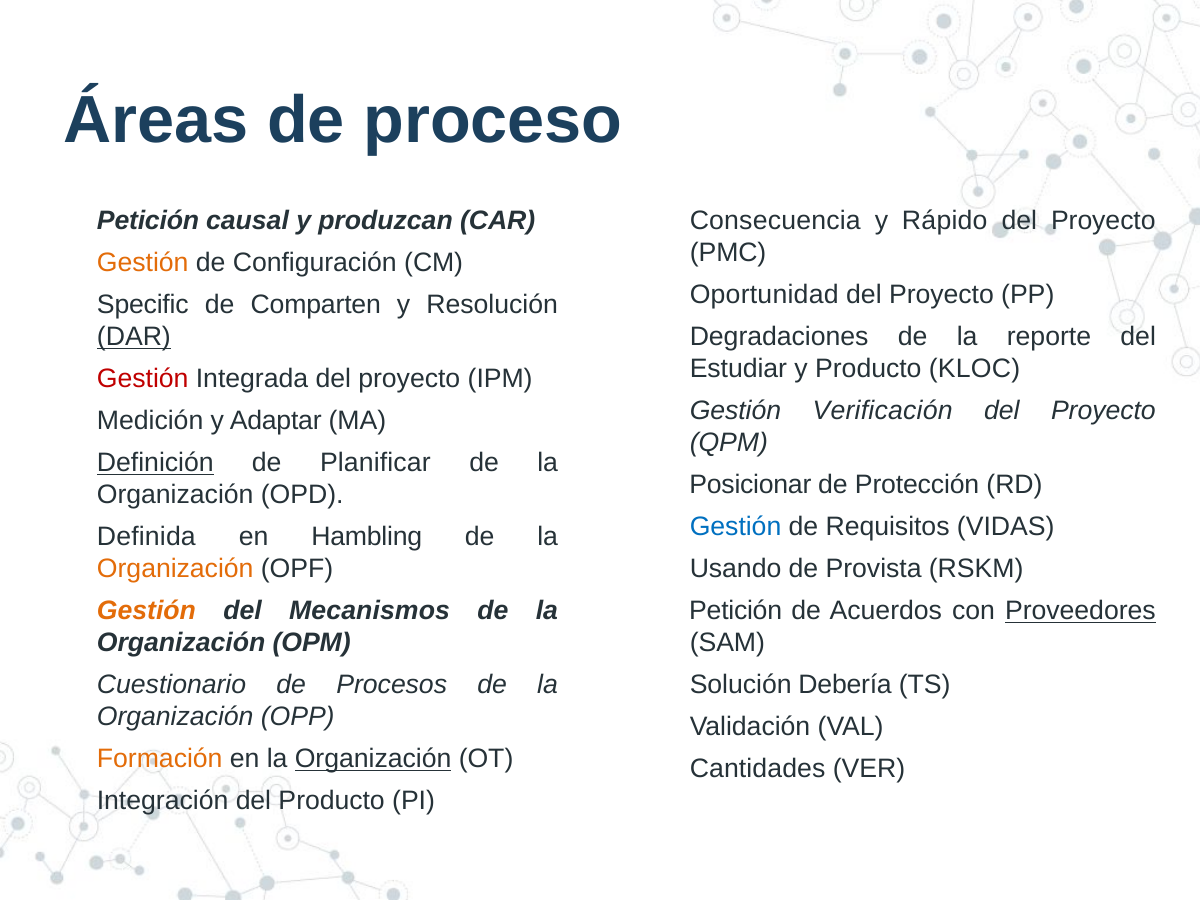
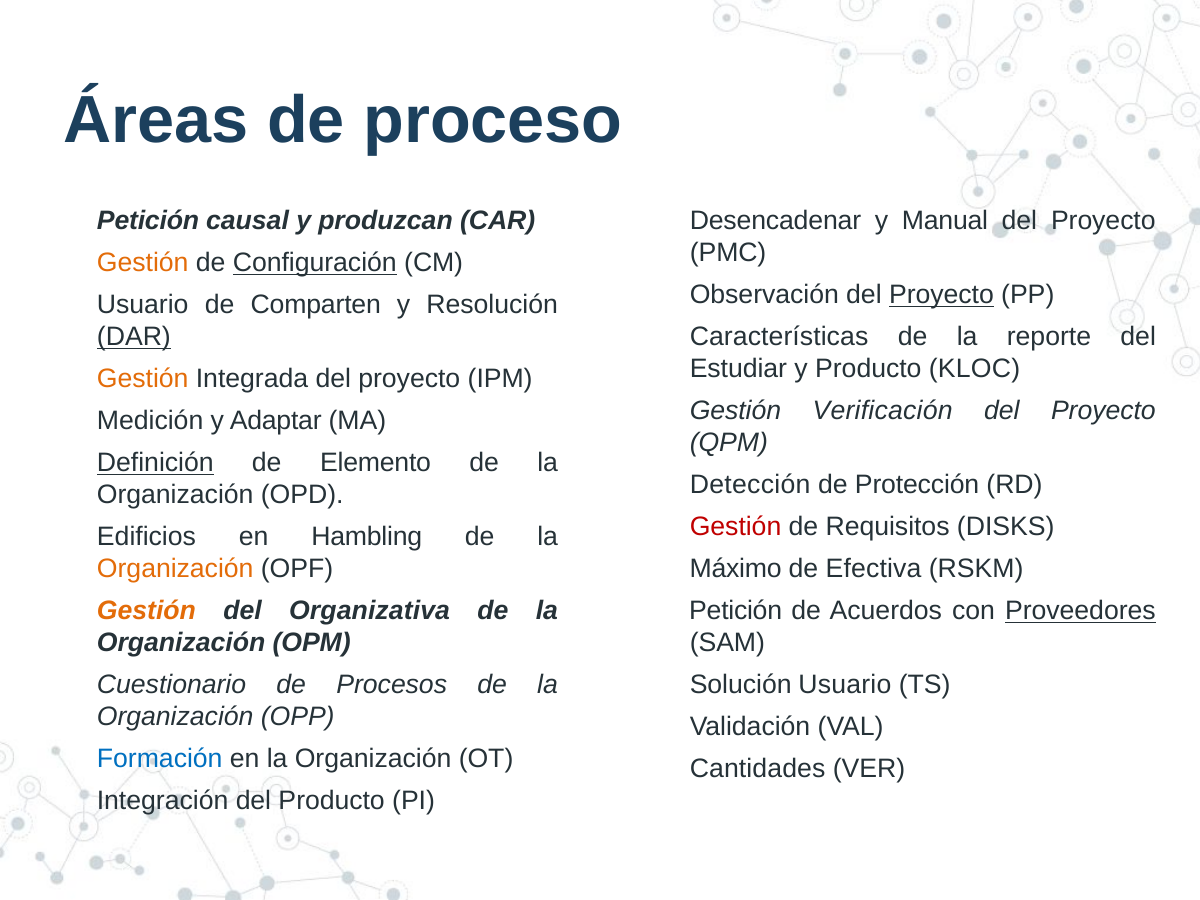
Consecuencia: Consecuencia -> Desencadenar (775, 221)
Rápido: Rápido -> Manual (945, 221)
Configuración underline: none -> present (315, 263)
Oportunidad: Oportunidad -> Observación (764, 295)
Proyecto underline: none -> present (941, 295)
Specific: Specific -> Usuario (143, 305)
Degradaciones: Degradaciones -> Características (779, 337)
Gestión colour: red -> orange (143, 379)
Planificar: Planificar -> Elemento (376, 463)
Posicionar: Posicionar -> Detección (750, 485)
Gestión colour: blue -> red (736, 527)
VIDAS: VIDAS -> DISKS (1006, 527)
Definida: Definida -> Edificios (146, 537)
Usando: Usando -> Máximo (736, 569)
Provista: Provista -> Efectiva (874, 569)
Mecanismos: Mecanismos -> Organizativa (370, 611)
Solución Debería: Debería -> Usuario (845, 685)
Formación colour: orange -> blue (160, 759)
Organización underline: present -> none (373, 759)
